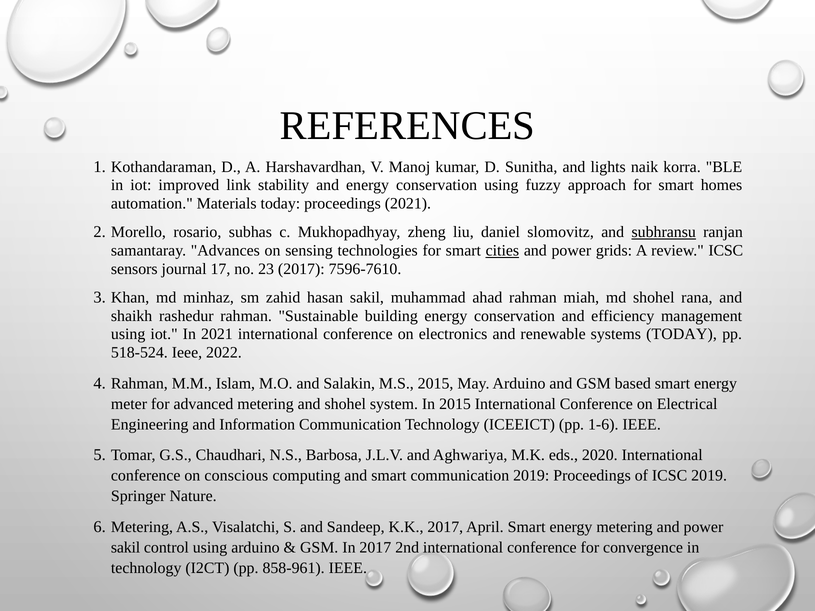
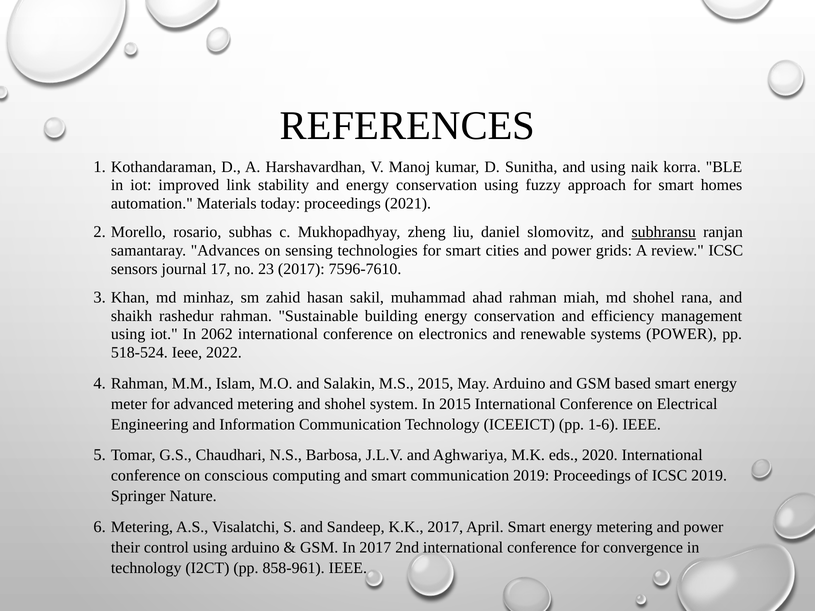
and lights: lights -> using (608, 167)
cities underline: present -> none (502, 251)
In 2021: 2021 -> 2062 (217, 334)
systems TODAY: TODAY -> POWER (682, 334)
sakil: sakil -> their (125, 548)
